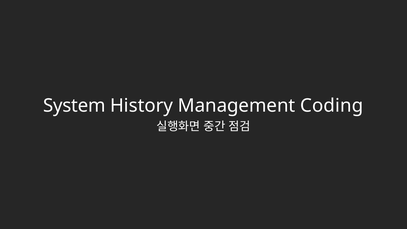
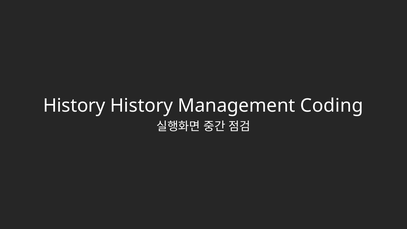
System: System -> History (74, 106)
